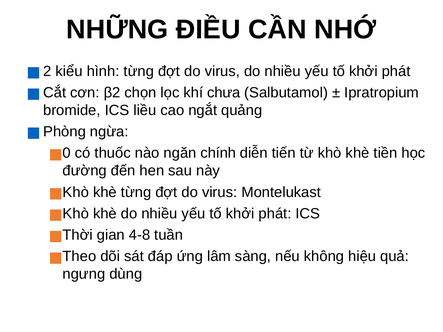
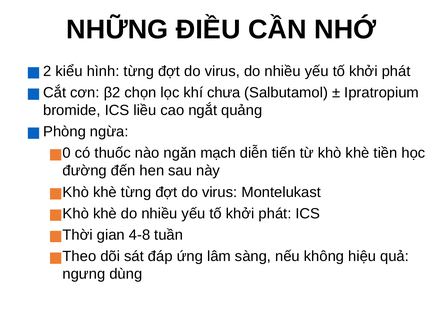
chính: chính -> mạch (218, 153)
